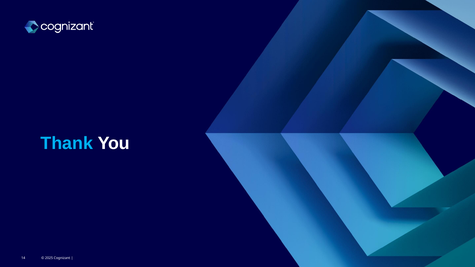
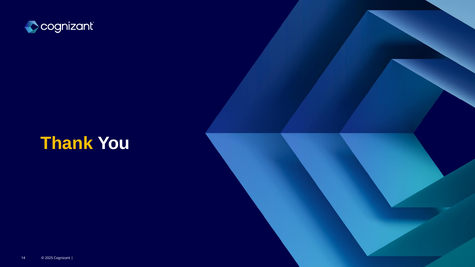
Thank colour: light blue -> yellow (67, 143)
